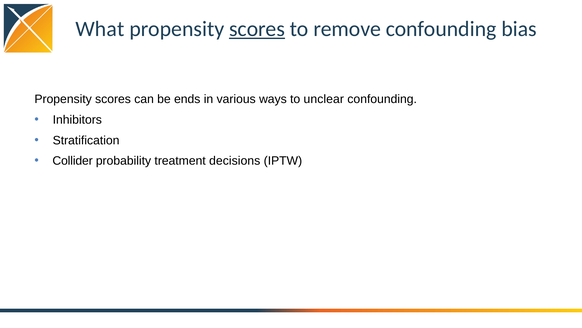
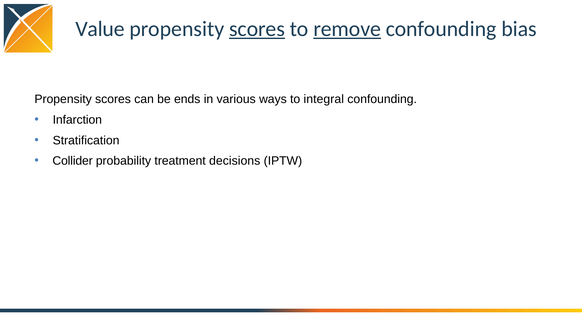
What: What -> Value (100, 29)
remove underline: none -> present (347, 29)
unclear: unclear -> integral (324, 99)
Inhibitors: Inhibitors -> Infarction (77, 120)
